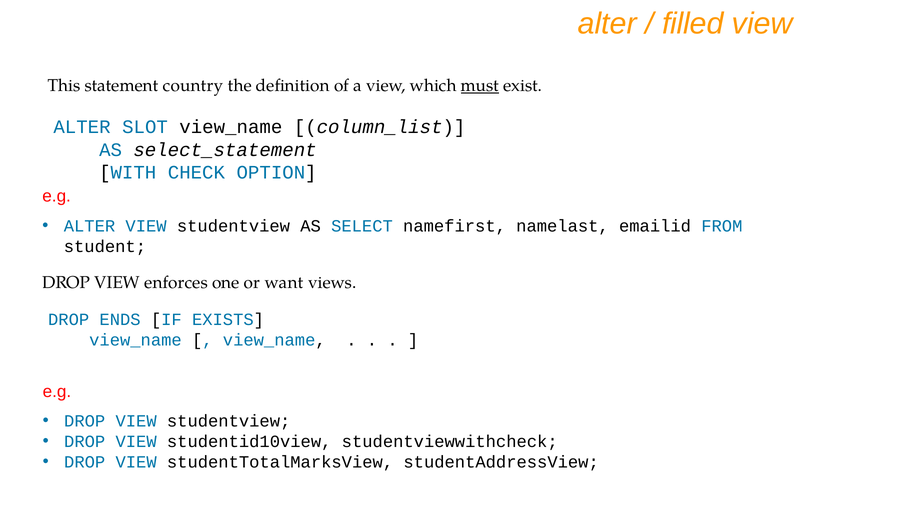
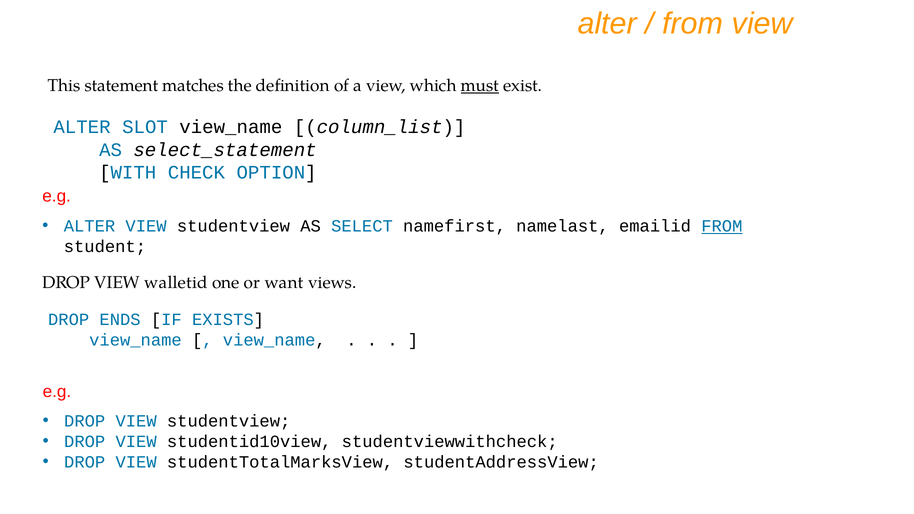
filled: filled -> from (693, 24)
country: country -> matches (193, 86)
FROM underline: none -> present (722, 226)
enforces: enforces -> walletid (176, 283)
